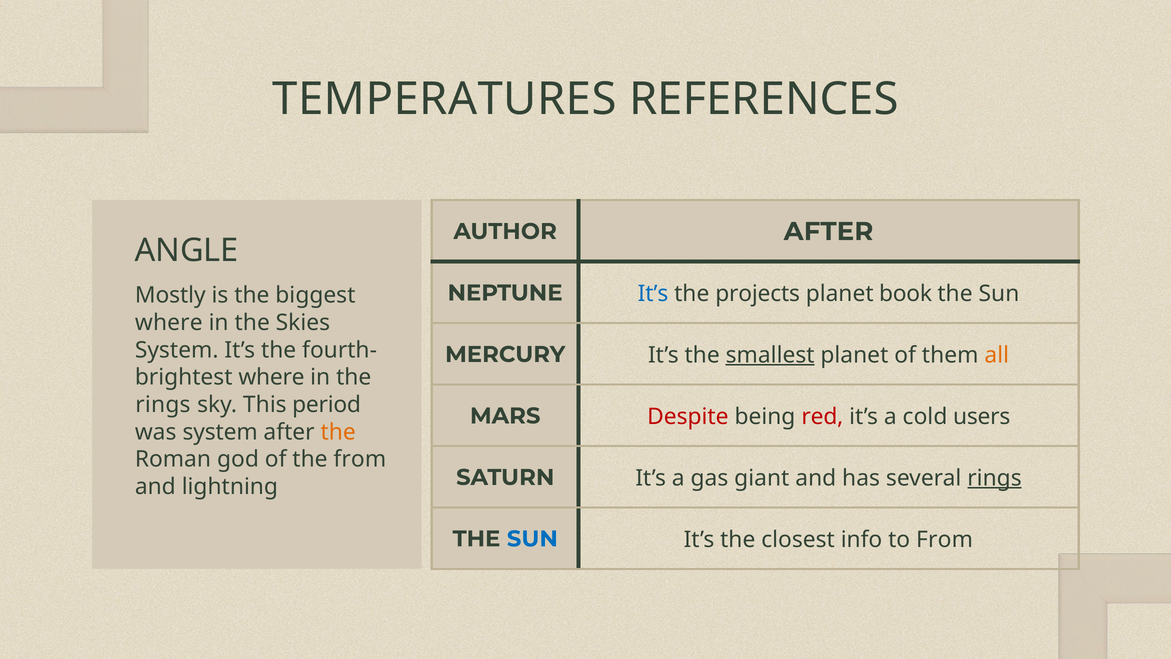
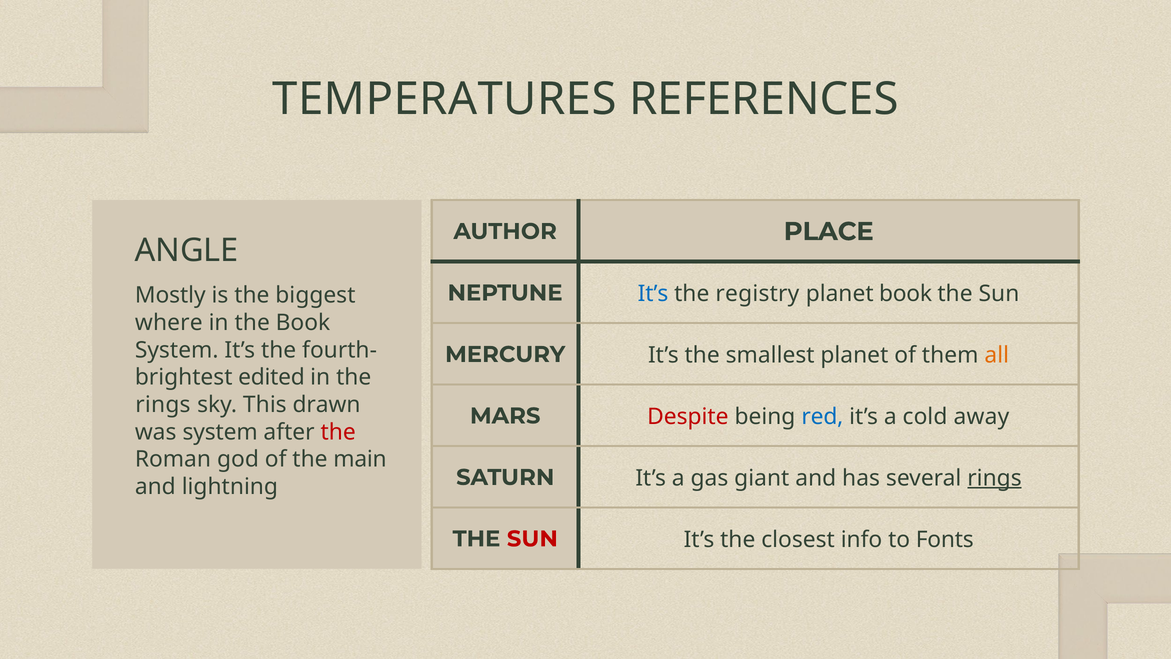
AUTHOR AFTER: AFTER -> PLACE (829, 231)
projects: projects -> registry (757, 293)
the Skies: Skies -> Book (303, 323)
smallest underline: present -> none (770, 355)
where: where -> edited (271, 377)
period: period -> drawn (327, 405)
red colour: red -> blue (822, 416)
users: users -> away (981, 416)
the colour: orange -> red (338, 432)
the from: from -> main (360, 459)
SUN colour: blue -> red (532, 539)
to From: From -> Fonts (945, 539)
